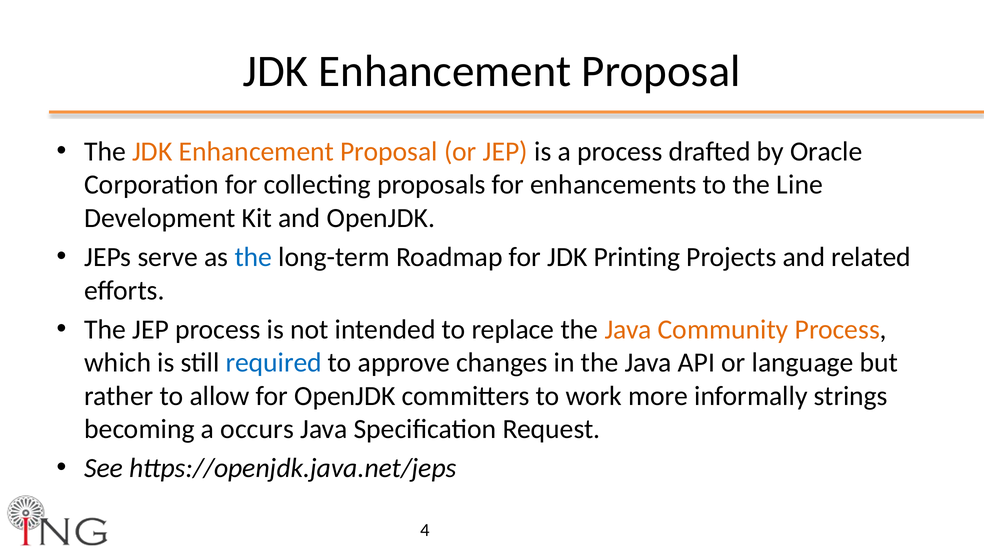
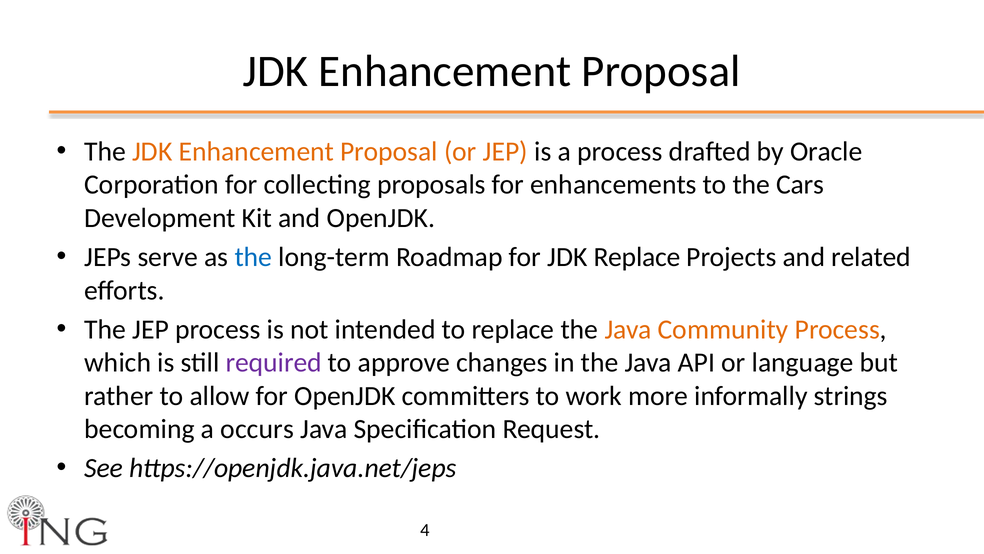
Line: Line -> Cars (800, 185)
JDK Printing: Printing -> Replace (637, 257)
required colour: blue -> purple (274, 362)
